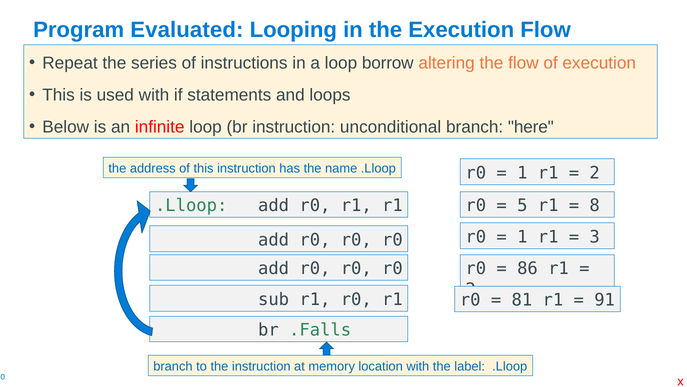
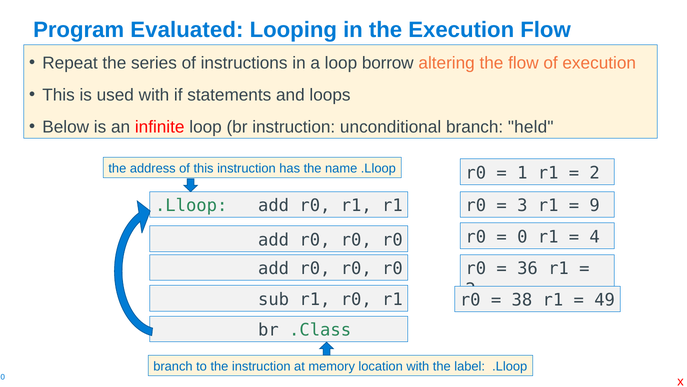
here: here -> held (531, 127)
5: 5 -> 3 (522, 205)
8: 8 -> 9 (595, 205)
1: 1 -> 0 (522, 237)
3: 3 -> 4 (595, 237)
86: 86 -> 36 (528, 268)
81: 81 -> 38 (522, 300)
91: 91 -> 49 (605, 300)
.Falls: .Falls -> .Class (320, 330)
